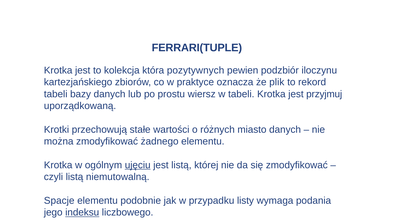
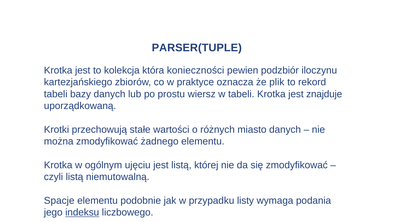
FERRARI(TUPLE: FERRARI(TUPLE -> PARSER(TUPLE (197, 48)
pozytywnych: pozytywnych -> konieczności (196, 70)
przyjmuj: przyjmuj -> znajduje (324, 94)
ujęciu underline: present -> none (138, 165)
